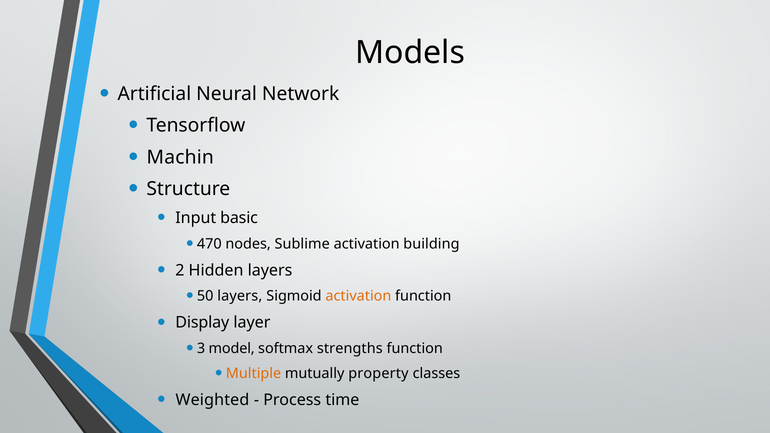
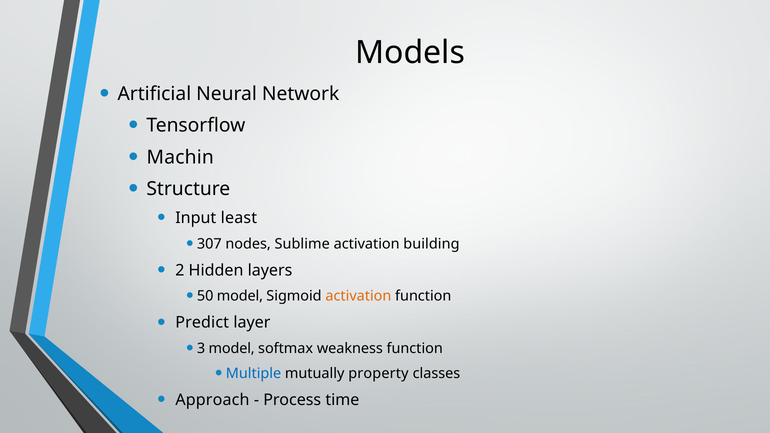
basic: basic -> least (239, 218)
470: 470 -> 307 (209, 244)
50 layers: layers -> model (240, 296)
Display: Display -> Predict (202, 323)
strengths: strengths -> weakness (350, 349)
Multiple colour: orange -> blue (254, 374)
Weighted: Weighted -> Approach (212, 400)
